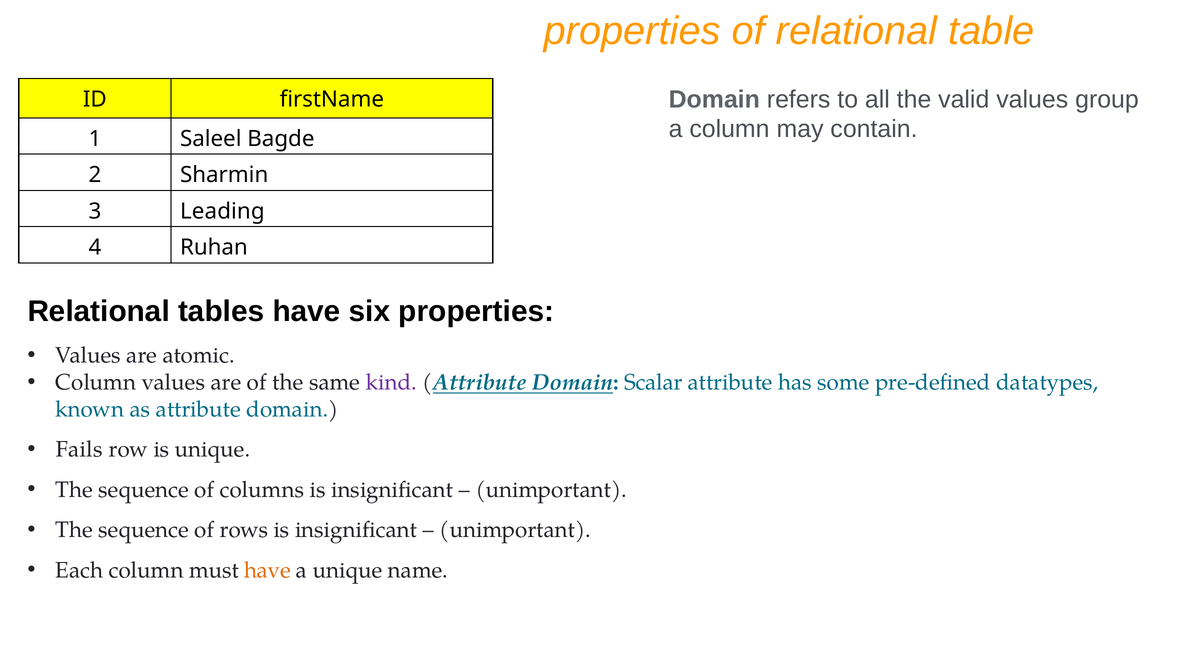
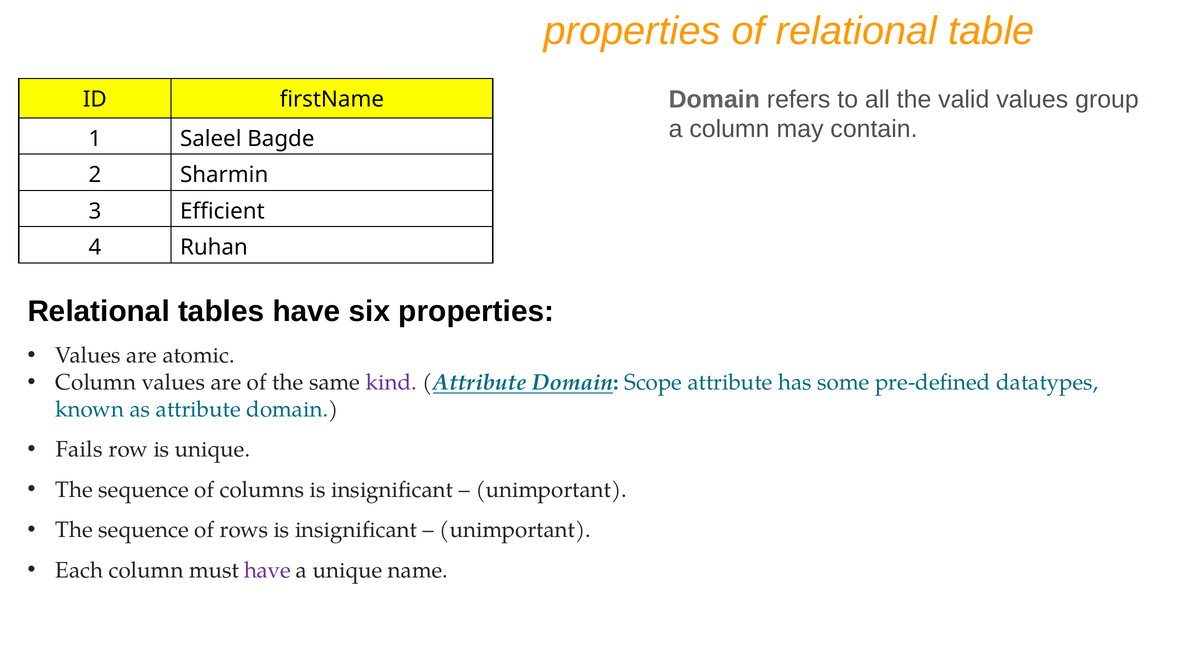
Leading: Leading -> Efficient (222, 211)
Scalar: Scalar -> Scope (653, 382)
have colour: orange -> purple (268, 570)
